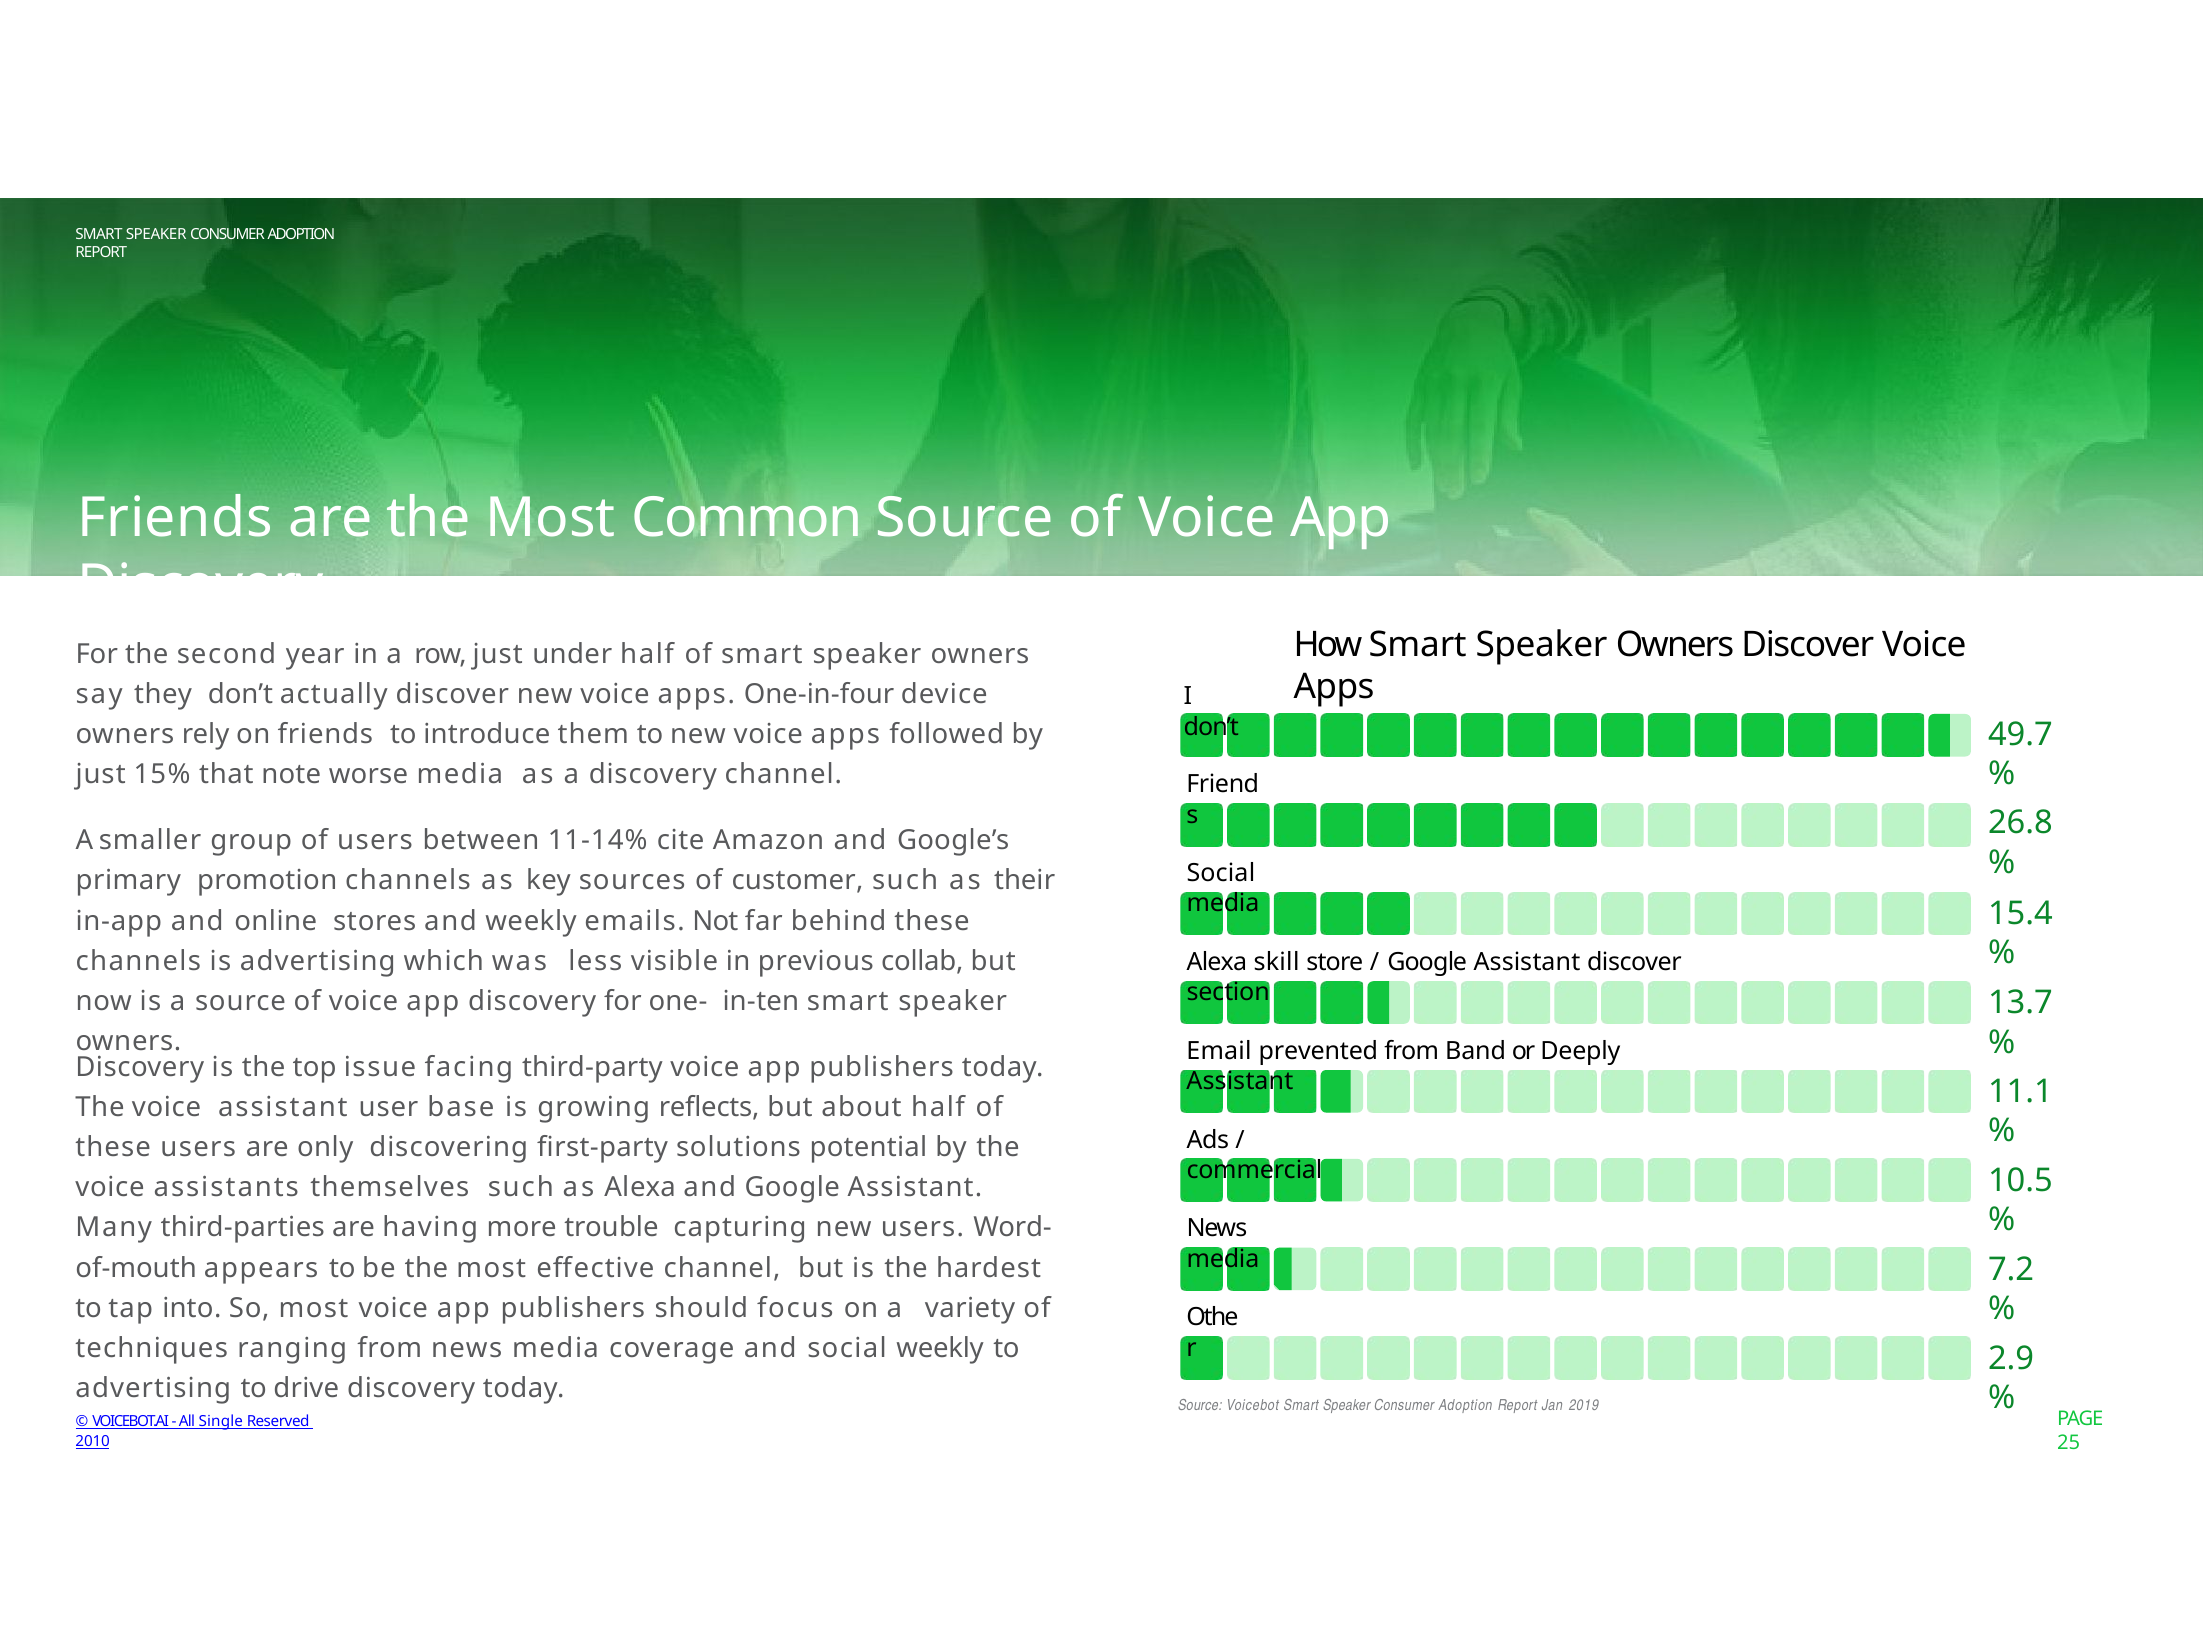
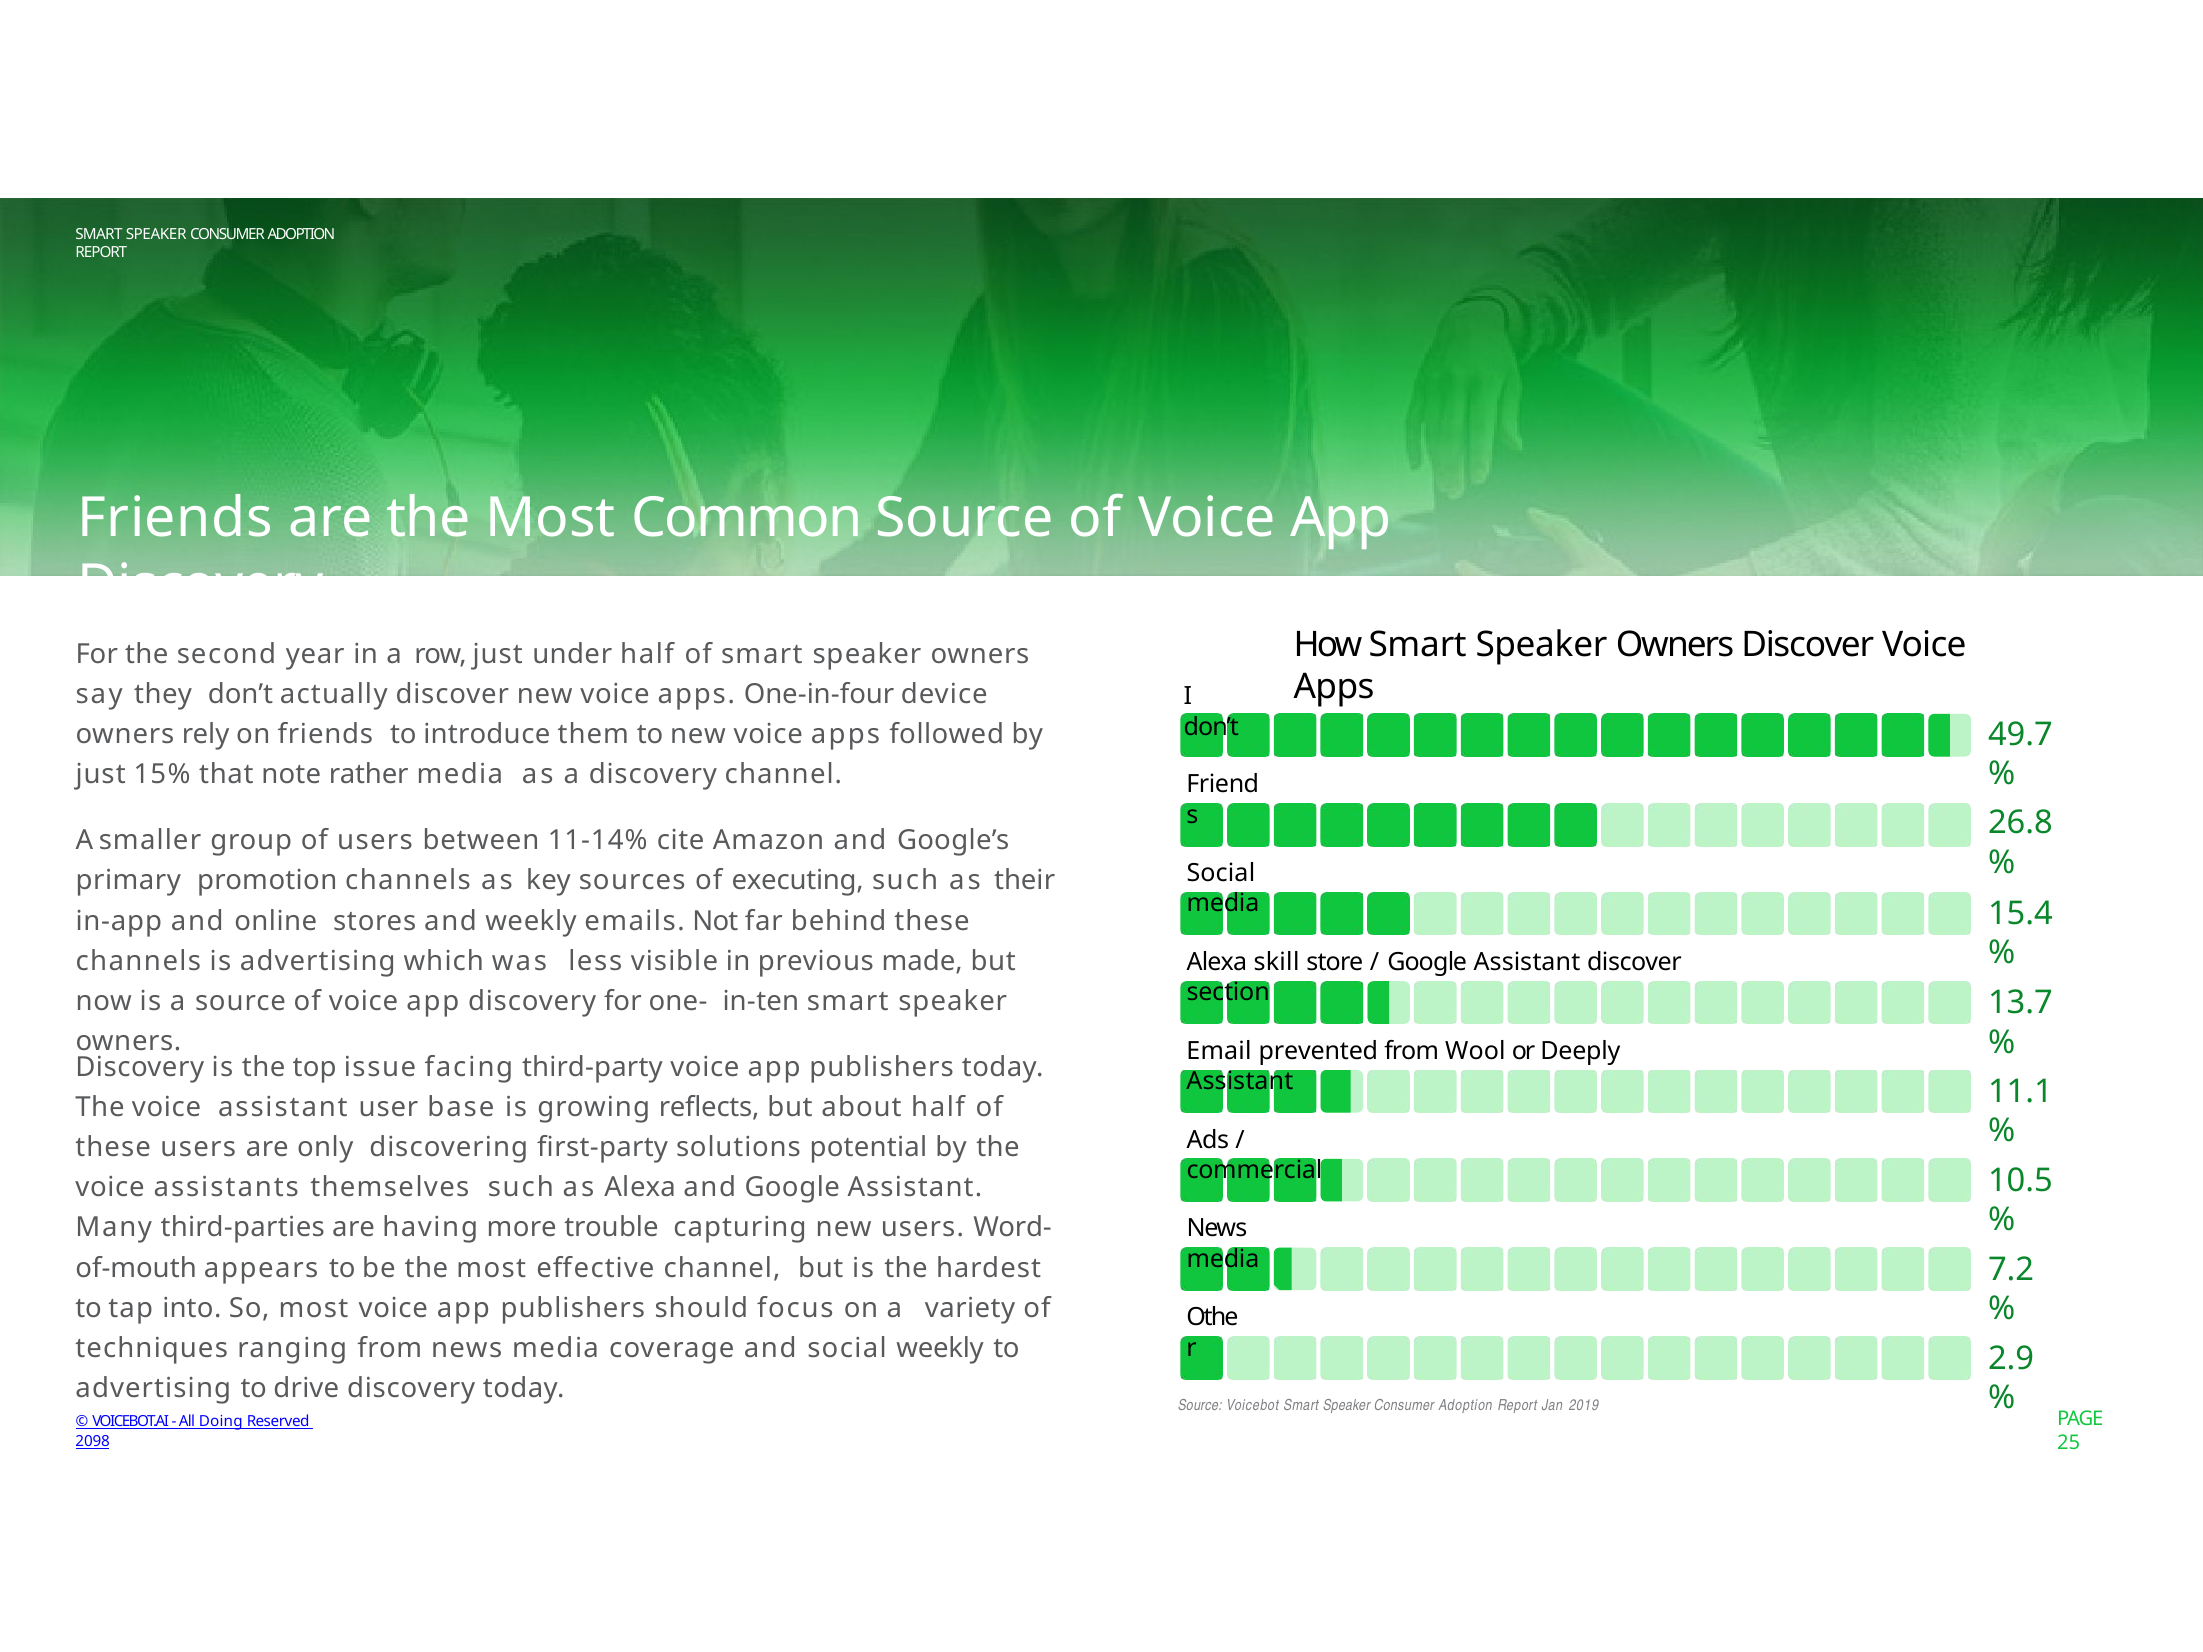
worse: worse -> rather (369, 775)
customer: customer -> executing (798, 881)
collab: collab -> made (922, 961)
Band: Band -> Wool (1475, 1051)
Single: Single -> Doing (221, 1422)
2010: 2010 -> 2098 (93, 1442)
